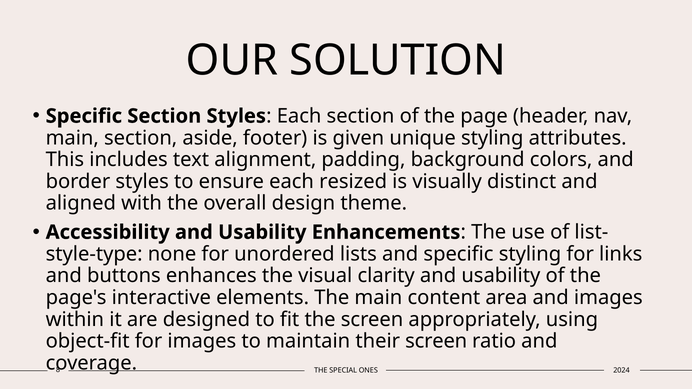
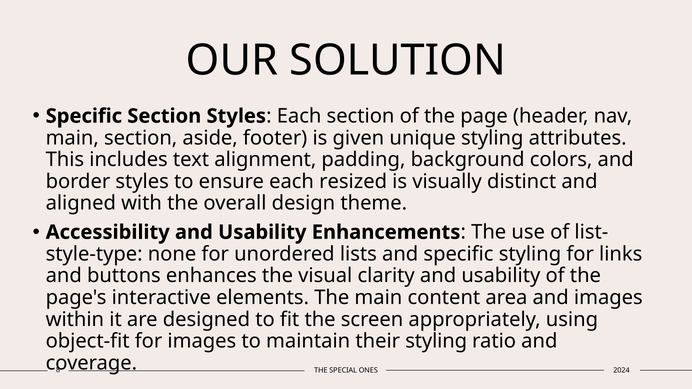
their screen: screen -> styling (436, 341)
